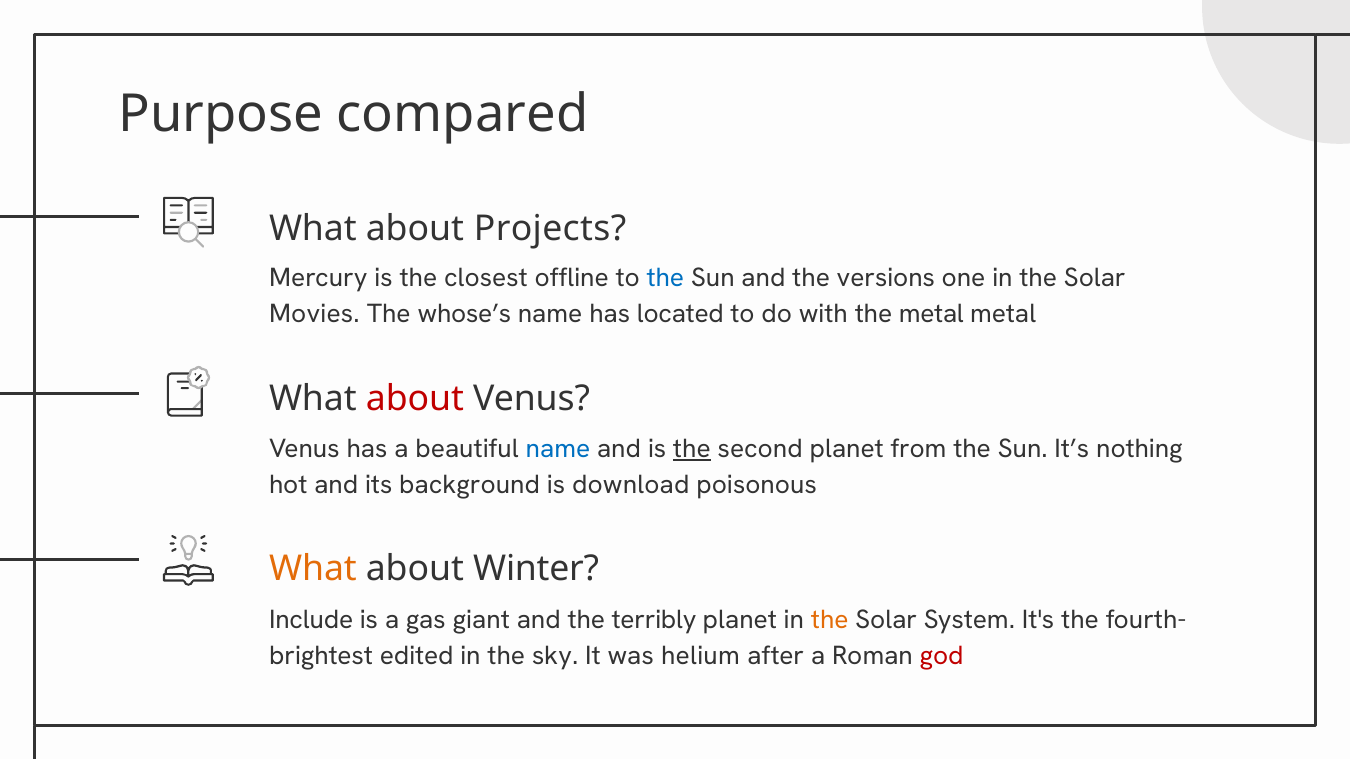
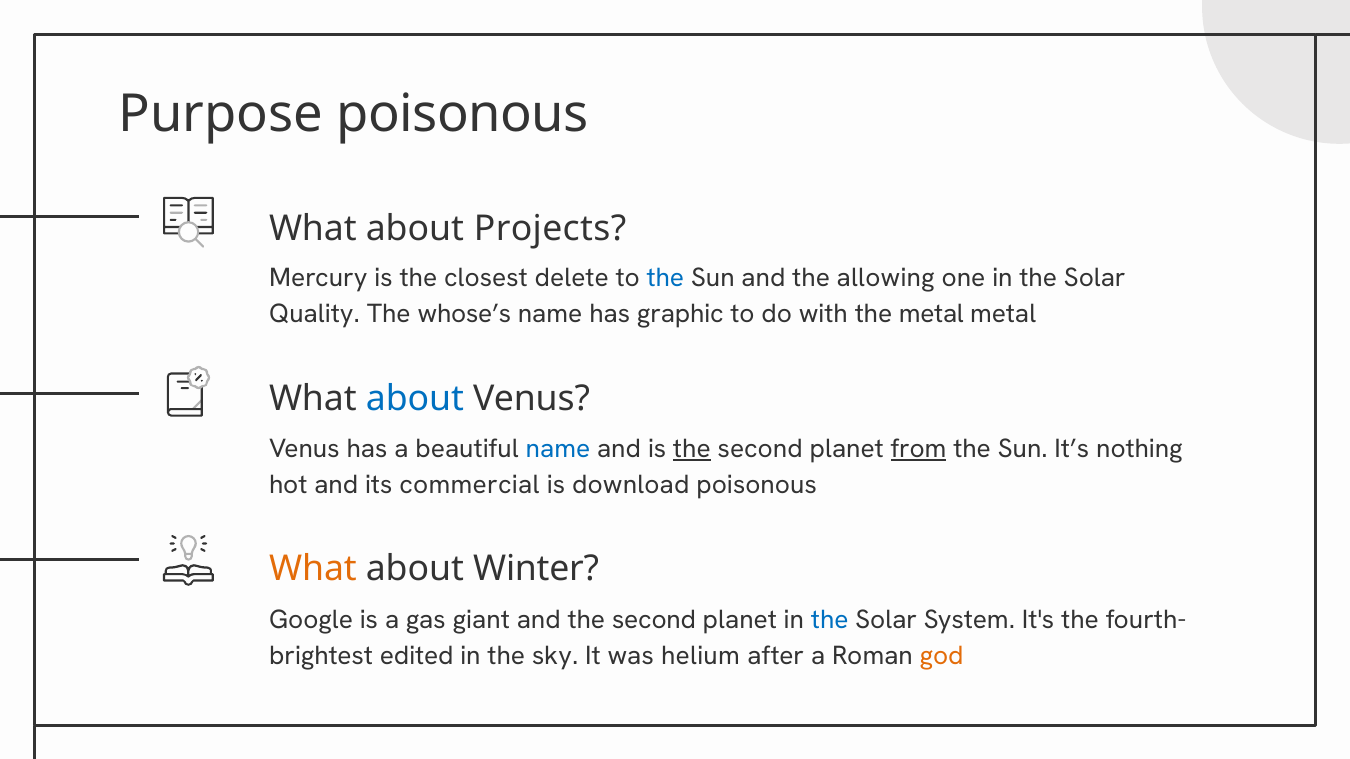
Purpose compared: compared -> poisonous (463, 114)
offline: offline -> delete (572, 278)
versions: versions -> allowing (886, 278)
Movies: Movies -> Quality (314, 314)
located: located -> graphic (680, 314)
about colour: red -> blue (415, 399)
from underline: none -> present (918, 449)
background: background -> commercial (469, 485)
Include: Include -> Google (311, 620)
and the terribly: terribly -> second (654, 620)
the colour: orange -> blue (830, 620)
god colour: red -> orange (942, 656)
